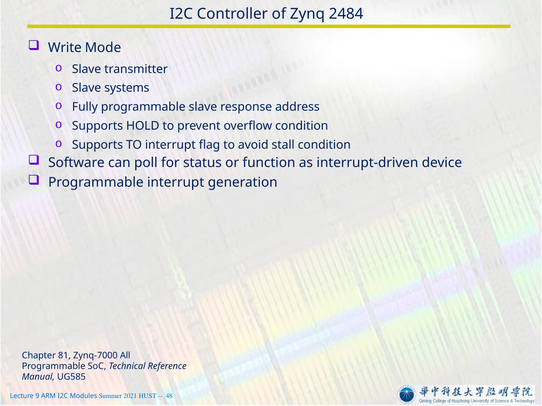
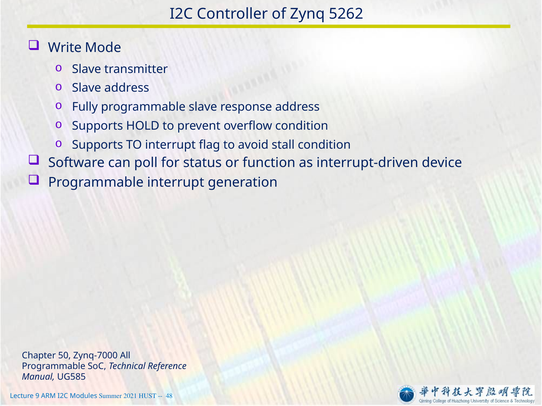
2484: 2484 -> 5262 (346, 14)
Slave systems: systems -> address (127, 88)
81: 81 -> 50 (65, 356)
